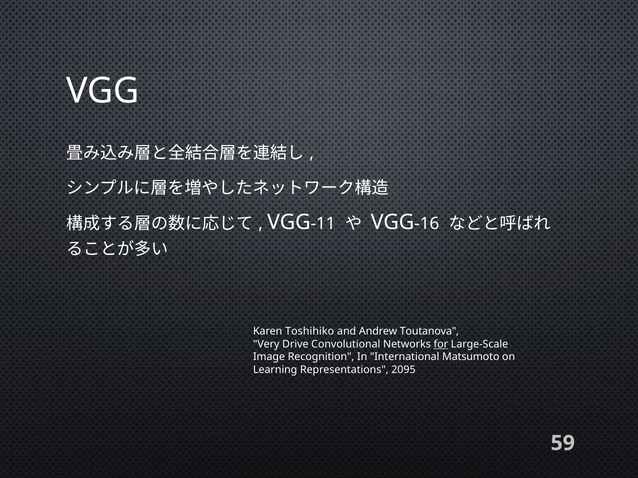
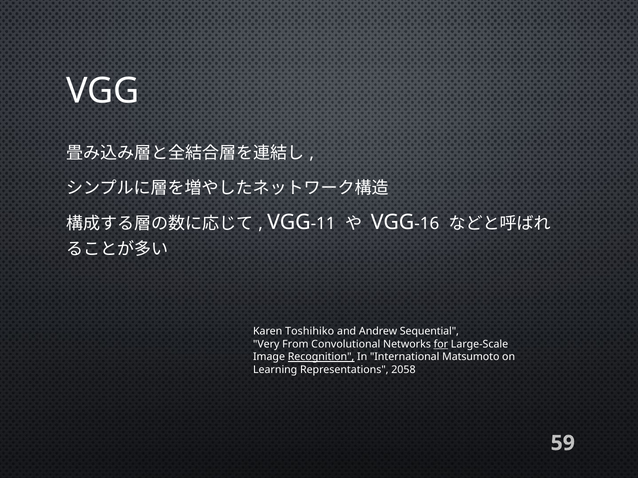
Toutanova: Toutanova -> Sequential (429, 332)
Drive: Drive -> From (295, 345)
Recognition underline: none -> present (321, 357)
2095: 2095 -> 2058 (403, 370)
